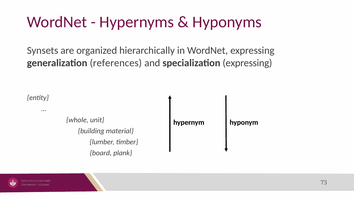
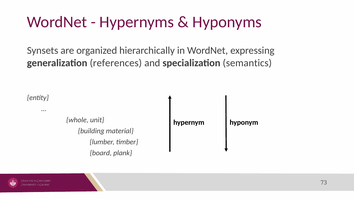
specialization expressing: expressing -> semantics (247, 63)
